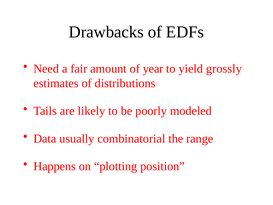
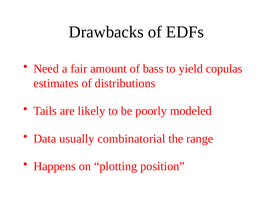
year: year -> bass (153, 69)
grossly: grossly -> copulas (224, 69)
